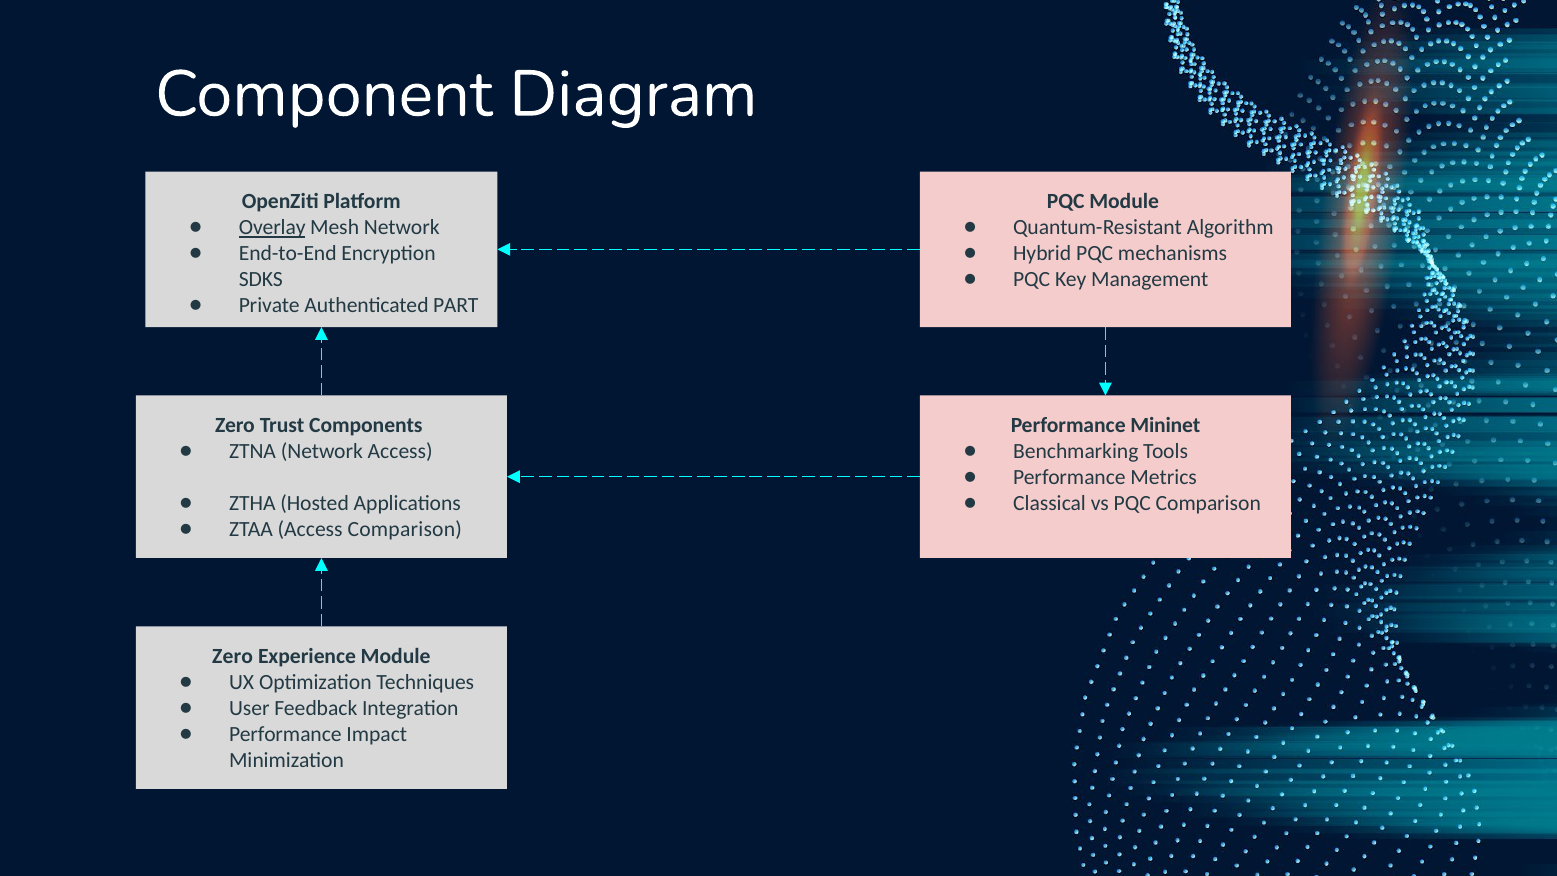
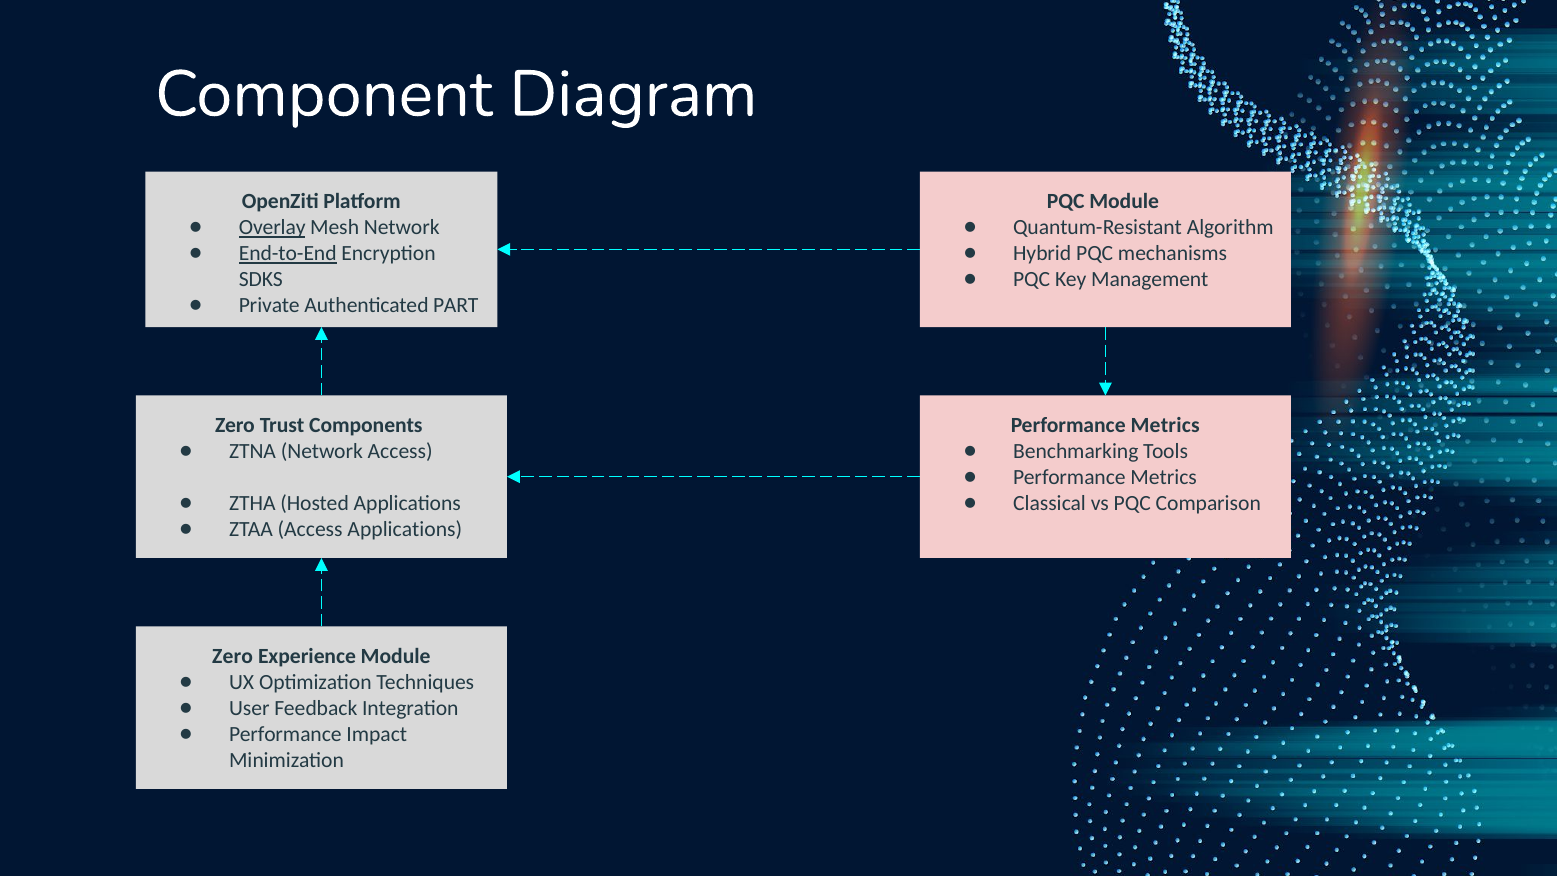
End-to-End underline: none -> present (288, 254)
Mininet: Mininet -> Metrics (1165, 425)
Access Comparison: Comparison -> Applications (405, 529)
